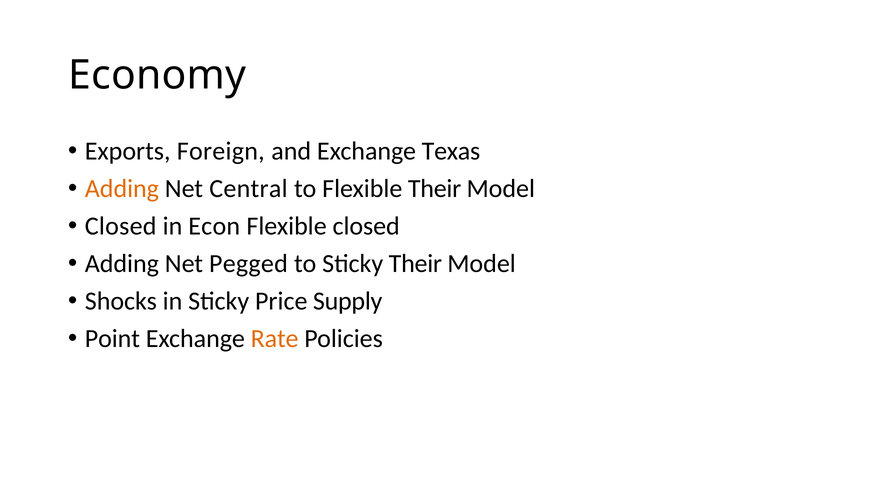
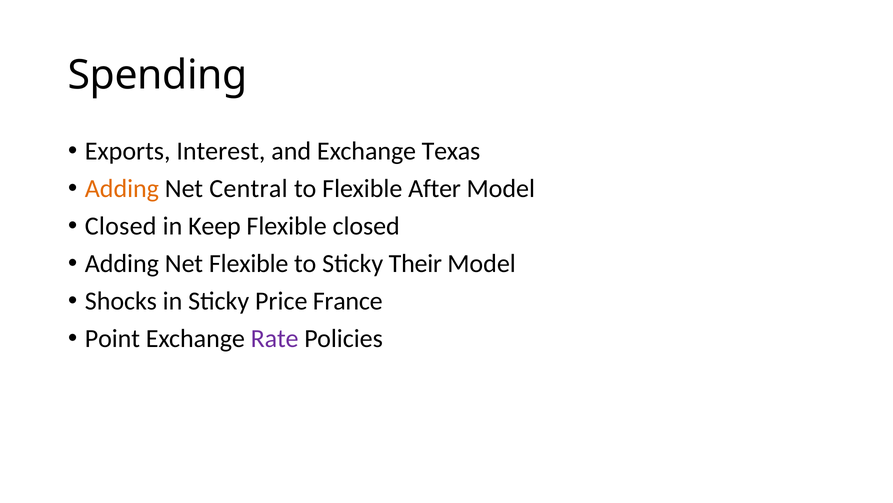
Economy: Economy -> Spending (158, 75)
Foreign: Foreign -> Interest (221, 151)
Flexible Their: Their -> After (435, 188)
Econ: Econ -> Keep (214, 226)
Net Pegged: Pegged -> Flexible (249, 263)
Supply: Supply -> France (348, 301)
Rate colour: orange -> purple (275, 338)
